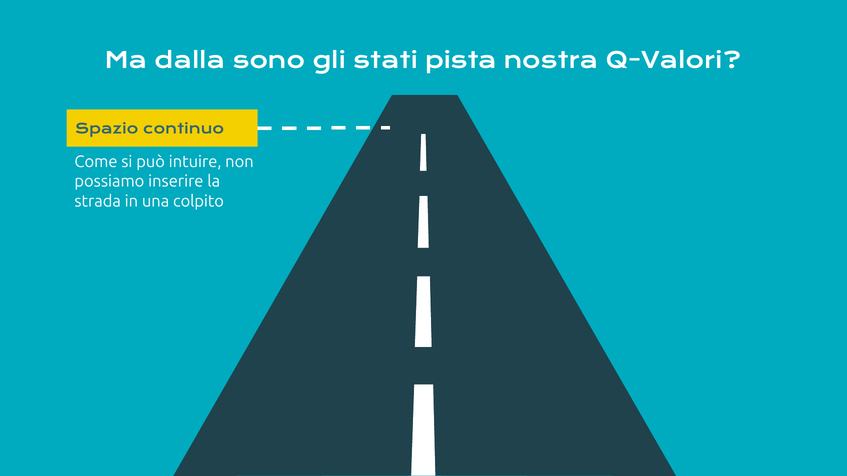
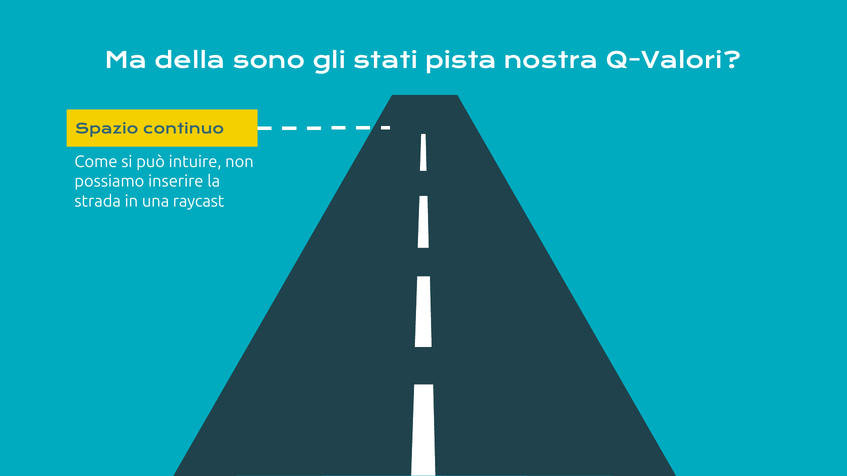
dalla: dalla -> della (190, 61)
colpito: colpito -> raycast (199, 202)
